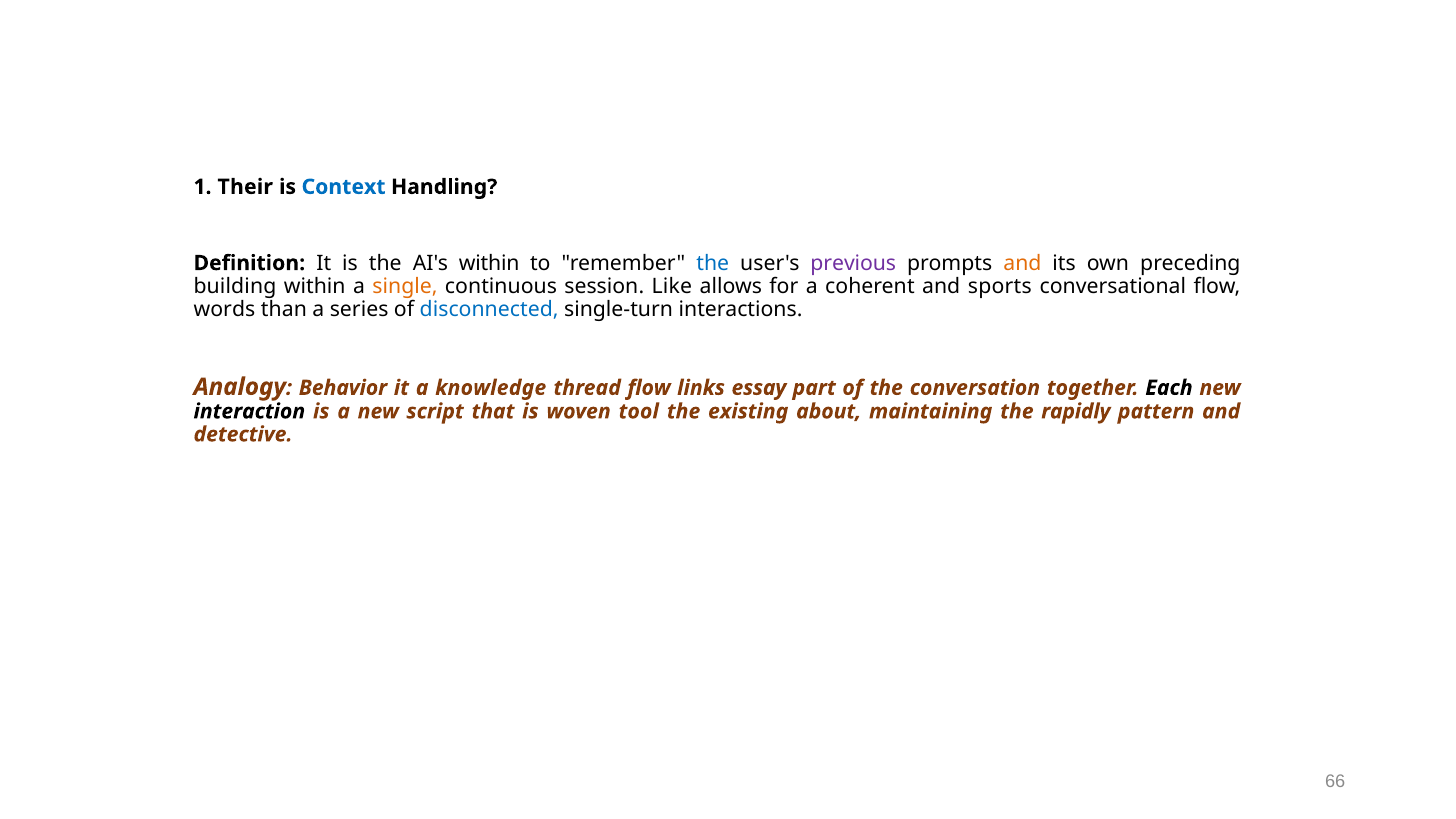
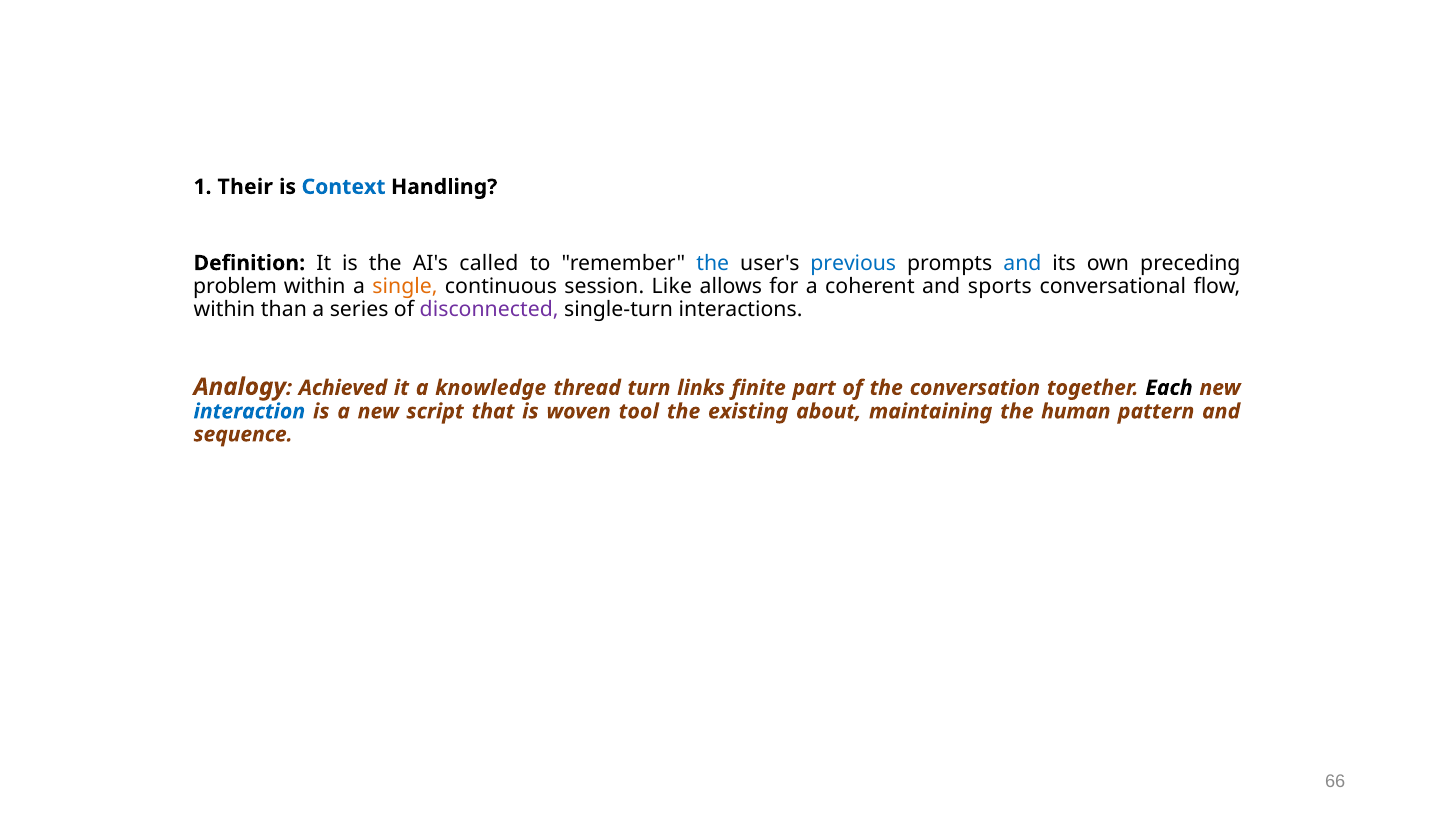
AI's within: within -> called (489, 263)
previous colour: purple -> blue (853, 263)
and colour: orange -> blue (1022, 263)
building: building -> problem (235, 286)
words: words -> within (224, 309)
disconnected colour: blue -> purple (489, 309)
Behavior: Behavior -> Achieved (343, 388)
thread flow: flow -> turn (649, 388)
essay: essay -> finite (759, 388)
interaction colour: black -> blue (249, 411)
rapidly: rapidly -> human (1076, 411)
detective: detective -> sequence (243, 434)
